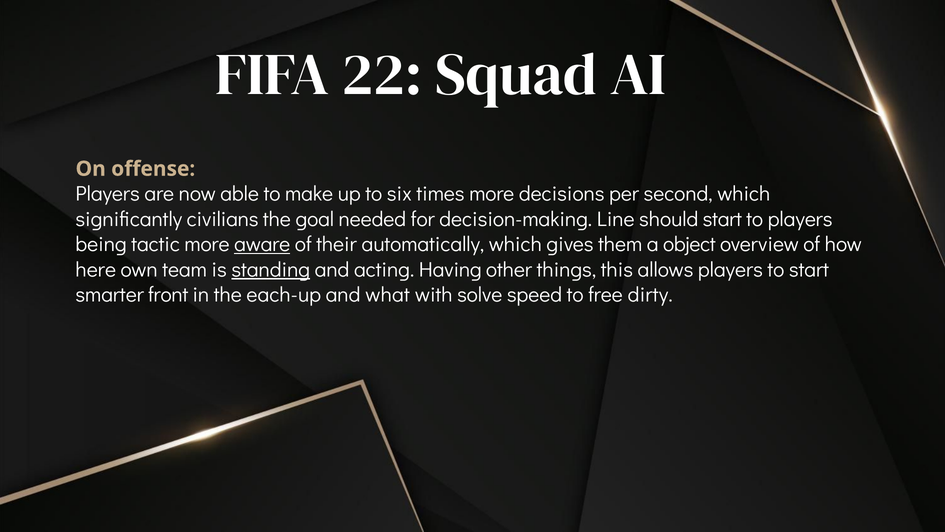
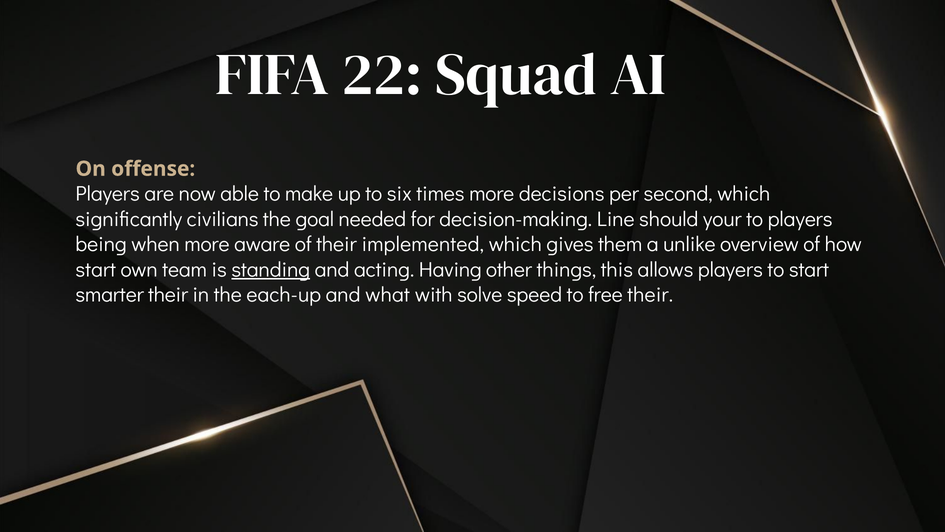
should start: start -> your (722, 219)
tactic: tactic -> when (156, 244)
aware underline: present -> none (262, 244)
automatically: automatically -> implemented (423, 244)
object: object -> unlike (689, 244)
here: here -> start (96, 269)
smarter front: front -> their (168, 295)
free dirty: dirty -> their (650, 295)
